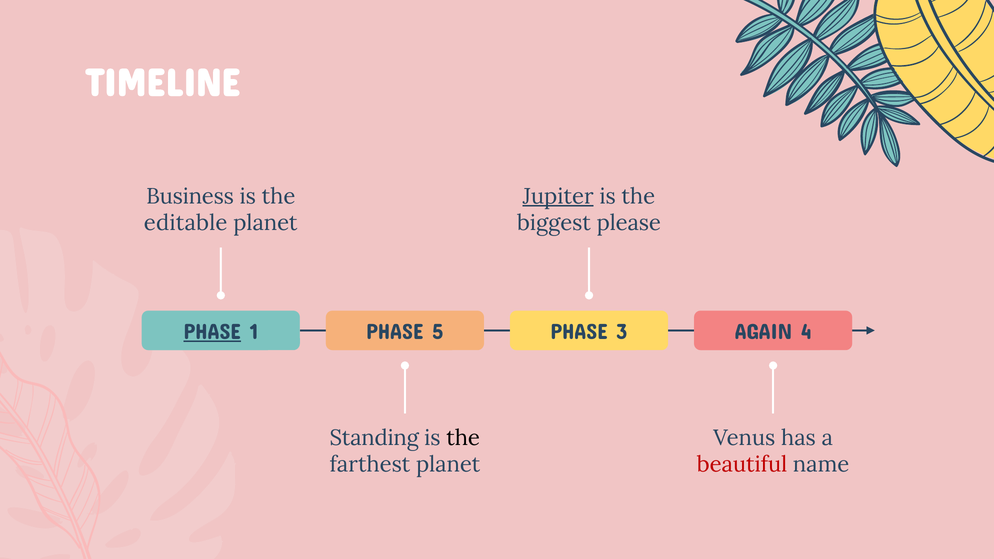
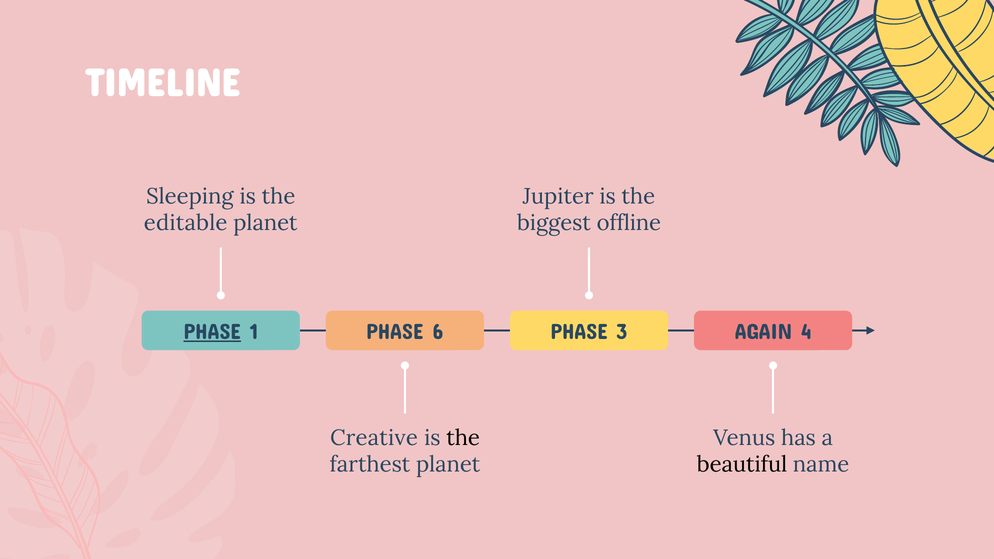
Business: Business -> Sleeping (190, 196)
Jupiter underline: present -> none (558, 196)
please: please -> offline (629, 223)
5: 5 -> 6 (438, 332)
Standing: Standing -> Creative (374, 438)
beautiful colour: red -> black (742, 465)
